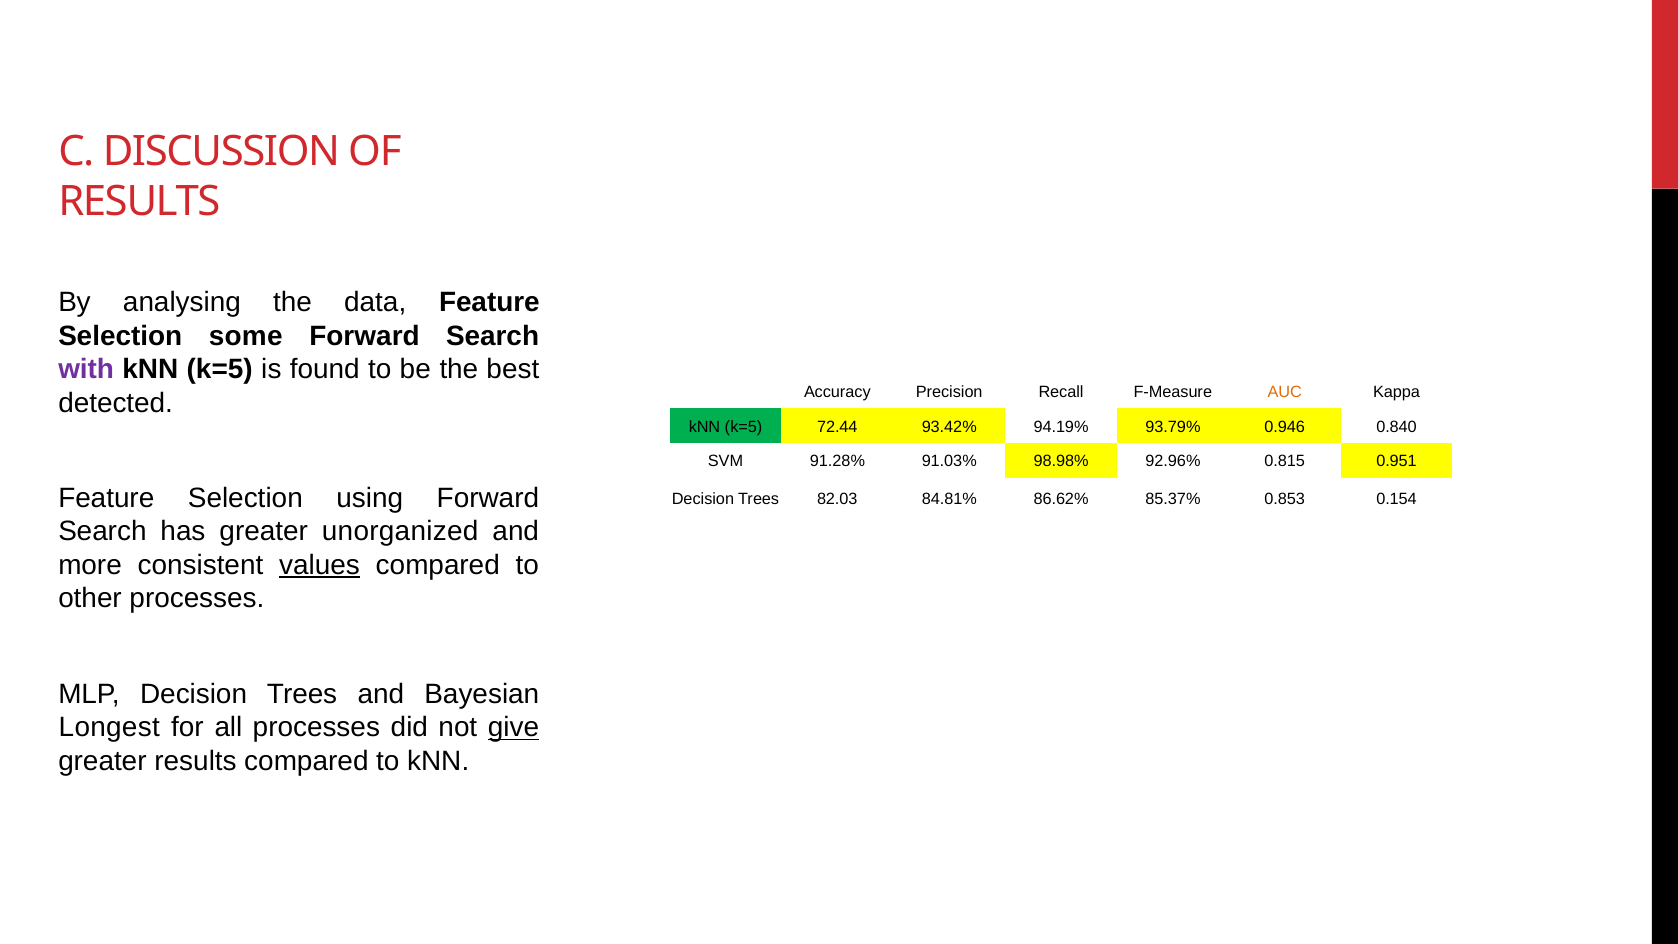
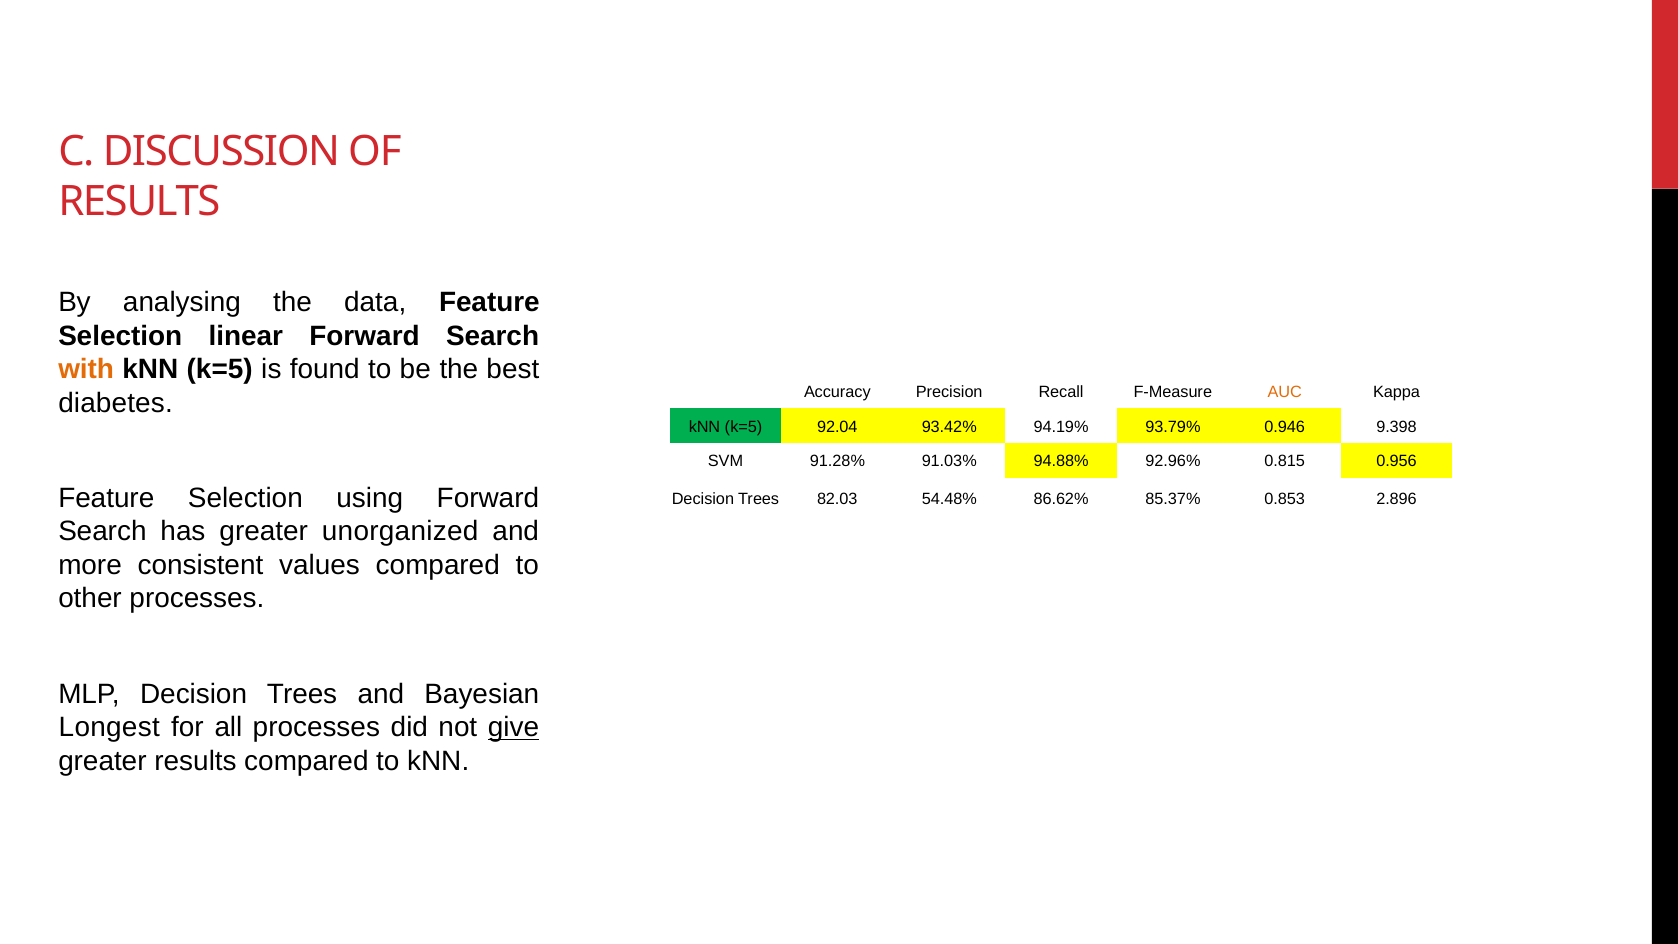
some: some -> linear (246, 336)
with colour: purple -> orange (86, 369)
detected: detected -> diabetes (116, 403)
72.44: 72.44 -> 92.04 (837, 427)
0.840: 0.840 -> 9.398 (1397, 427)
98.98%: 98.98% -> 94.88% (1061, 462)
0.951: 0.951 -> 0.956 (1397, 462)
84.81%: 84.81% -> 54.48% (949, 499)
0.154: 0.154 -> 2.896 (1397, 499)
values underline: present -> none (319, 565)
